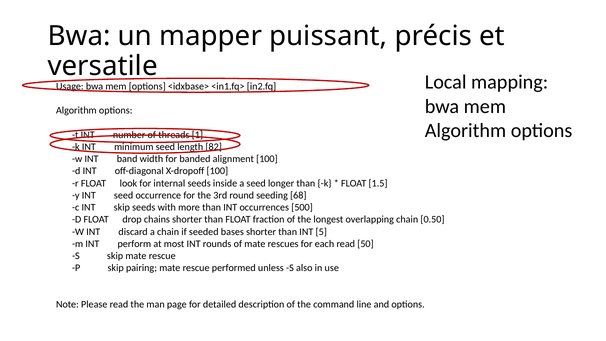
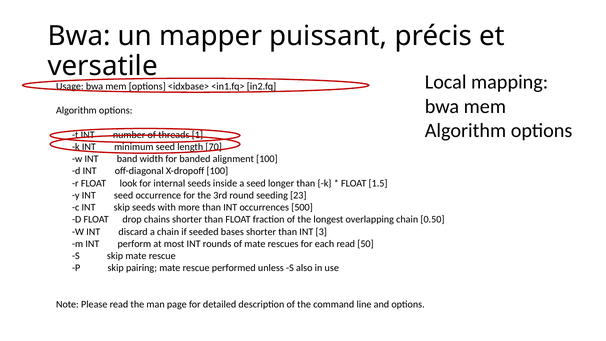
82: 82 -> 70 (214, 147)
68: 68 -> 23 (298, 195)
5: 5 -> 3 (321, 232)
